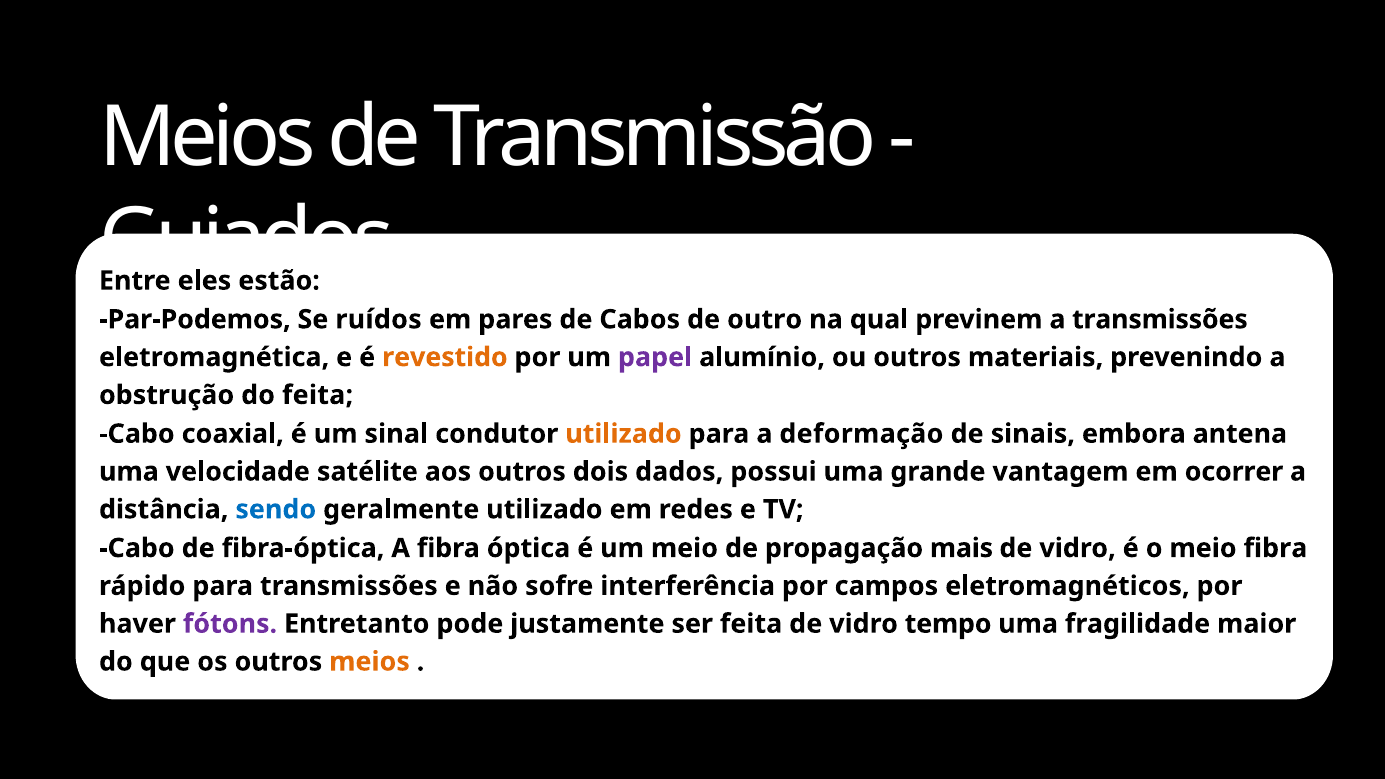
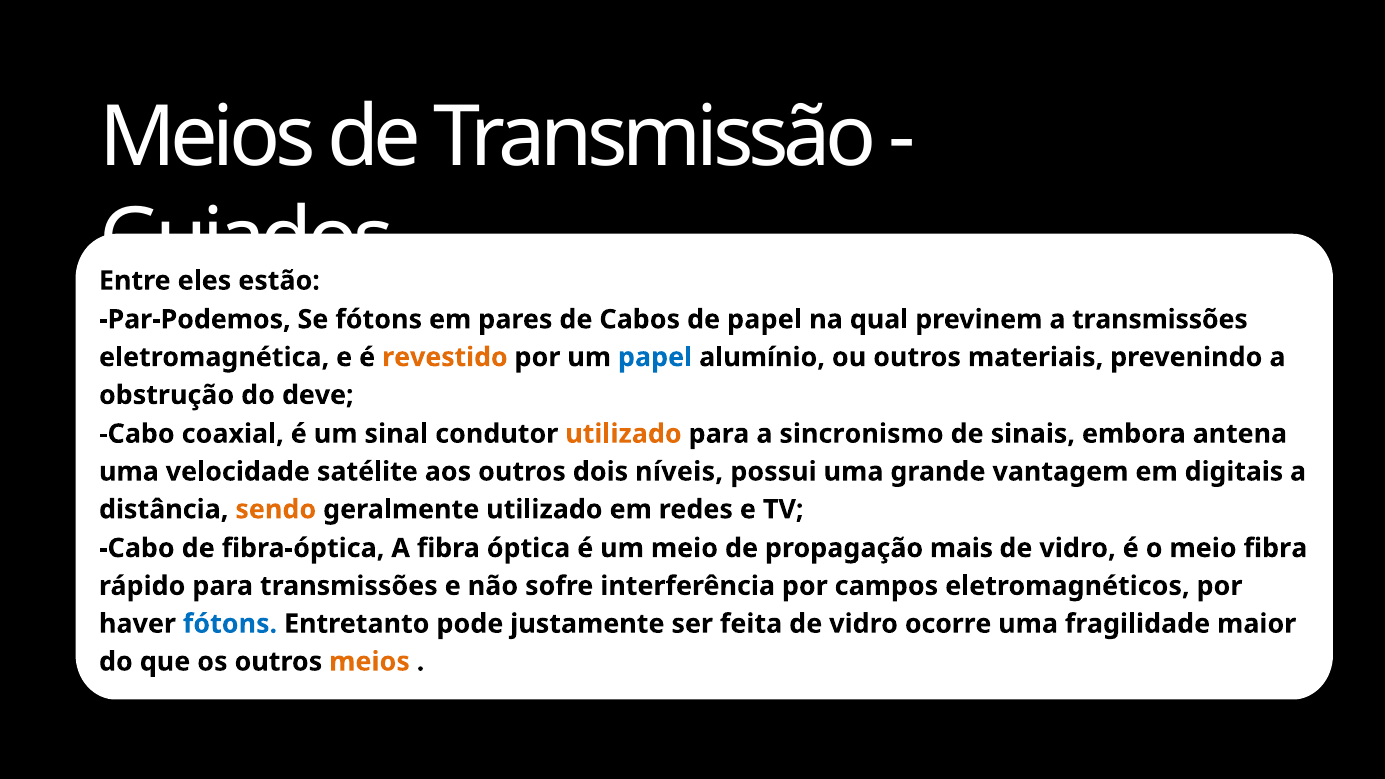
Se ruídos: ruídos -> fótons (379, 320)
de outro: outro -> papel (765, 320)
papel colour: purple -> blue (655, 357)
do feita: feita -> deve (318, 395)
deformação: deformação -> sincronismo (862, 434)
dados: dados -> níveis (679, 472)
ocorrer: ocorrer -> digitais (1234, 472)
sendo colour: blue -> orange (276, 510)
fótons colour: purple -> blue (230, 624)
tempo: tempo -> ocorre (948, 624)
